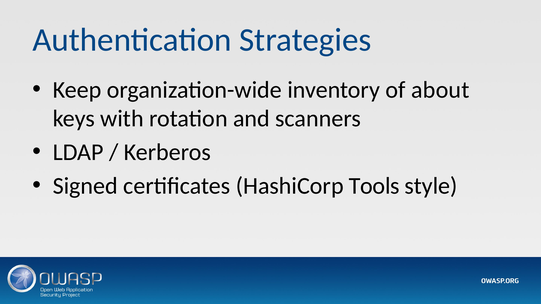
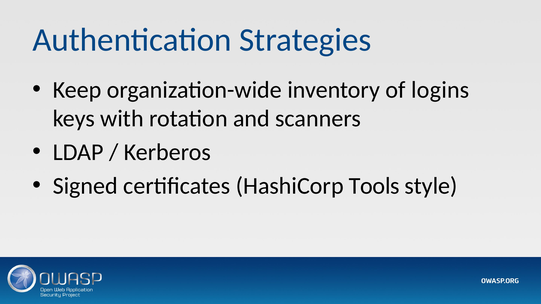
about: about -> logins (440, 90)
